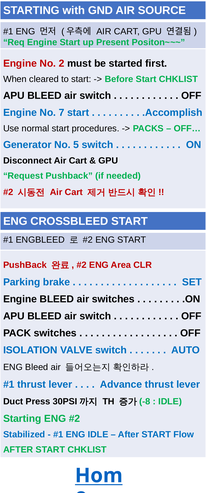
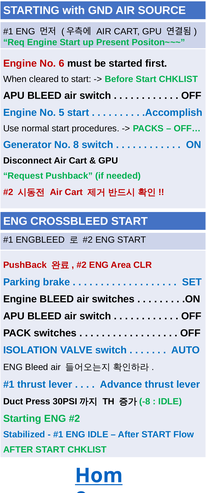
2: 2 -> 6 (62, 63)
7: 7 -> 5 (62, 113)
5: 5 -> 8 (76, 145)
